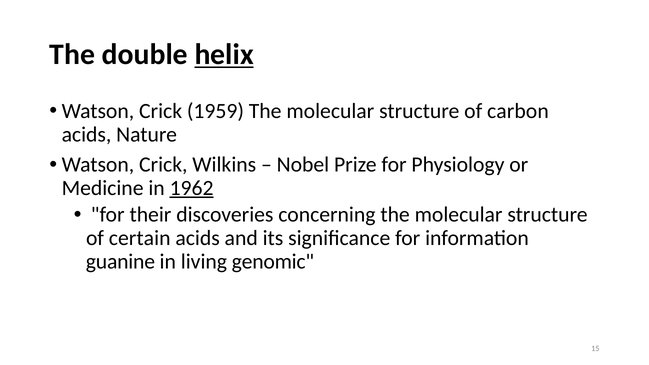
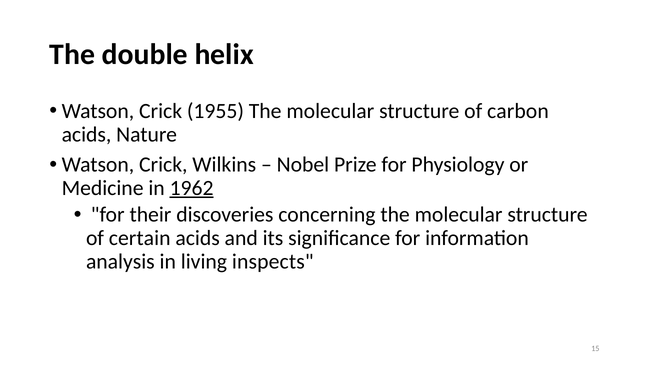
helix underline: present -> none (224, 55)
1959: 1959 -> 1955 (215, 111)
guanine: guanine -> analysis (120, 262)
genomic: genomic -> inspects (273, 262)
